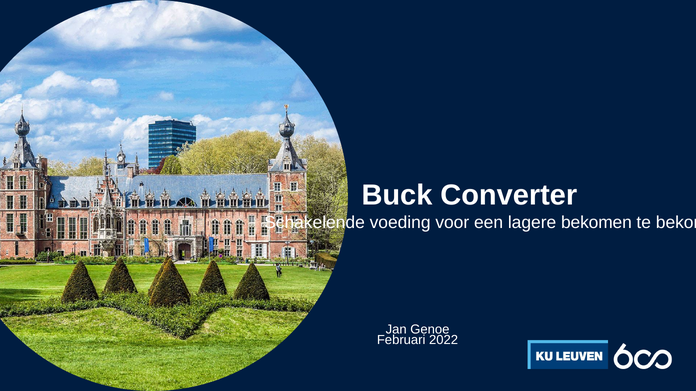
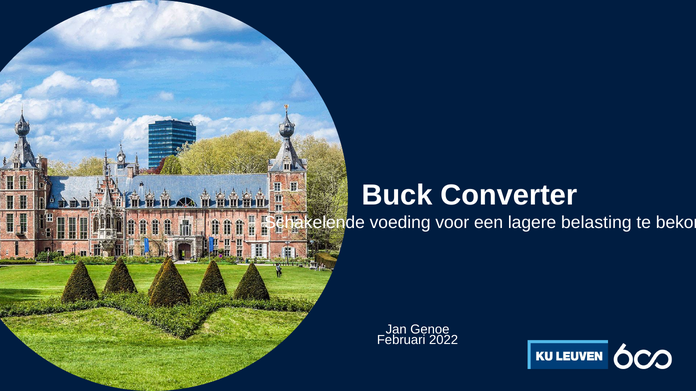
lagere bekomen: bekomen -> belasting (596, 223)
